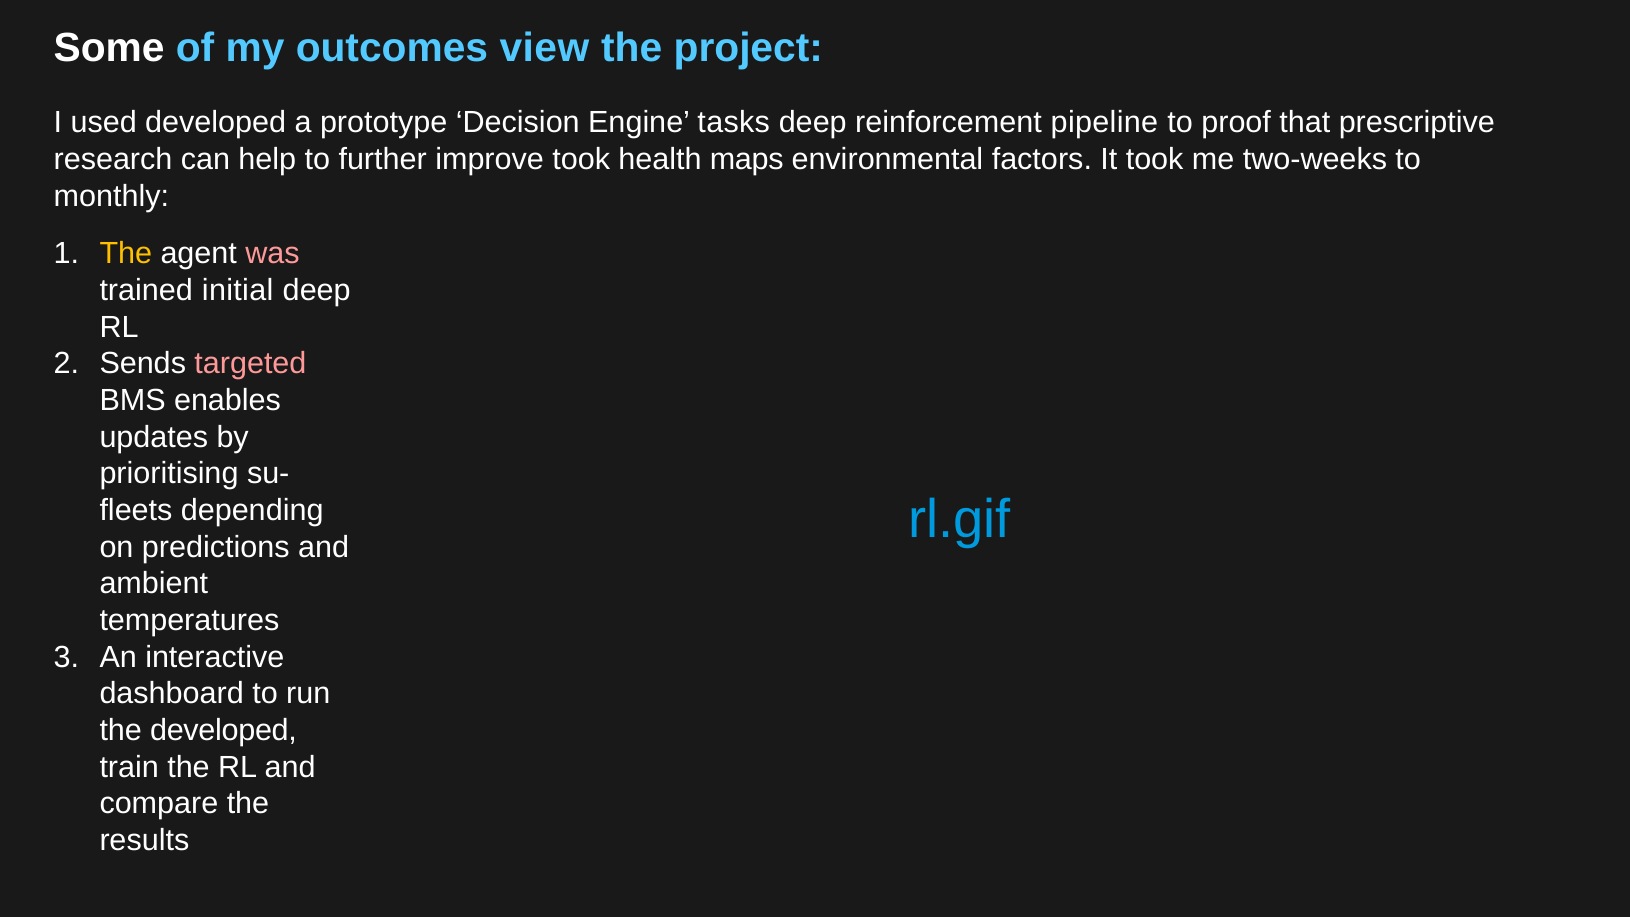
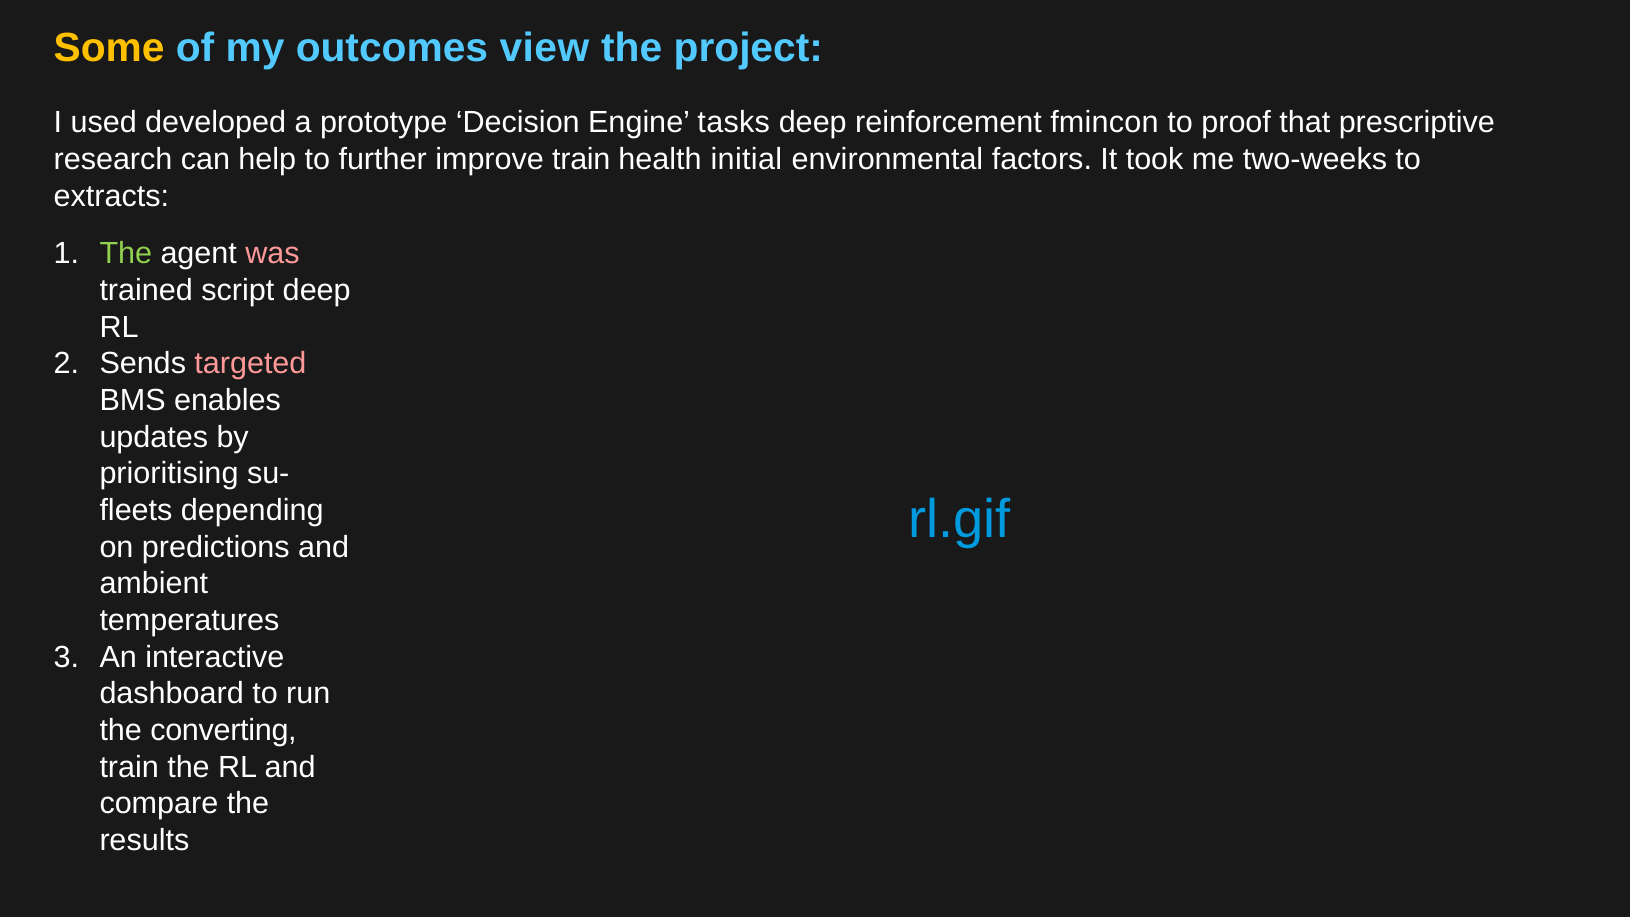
Some colour: white -> yellow (109, 48)
pipeline: pipeline -> fmincon (1104, 123)
improve took: took -> train (581, 159)
maps: maps -> initial (746, 159)
monthly: monthly -> extracts (111, 196)
The colour: yellow -> light green (126, 254)
initial: initial -> script (238, 290)
the developed: developed -> converting (223, 730)
